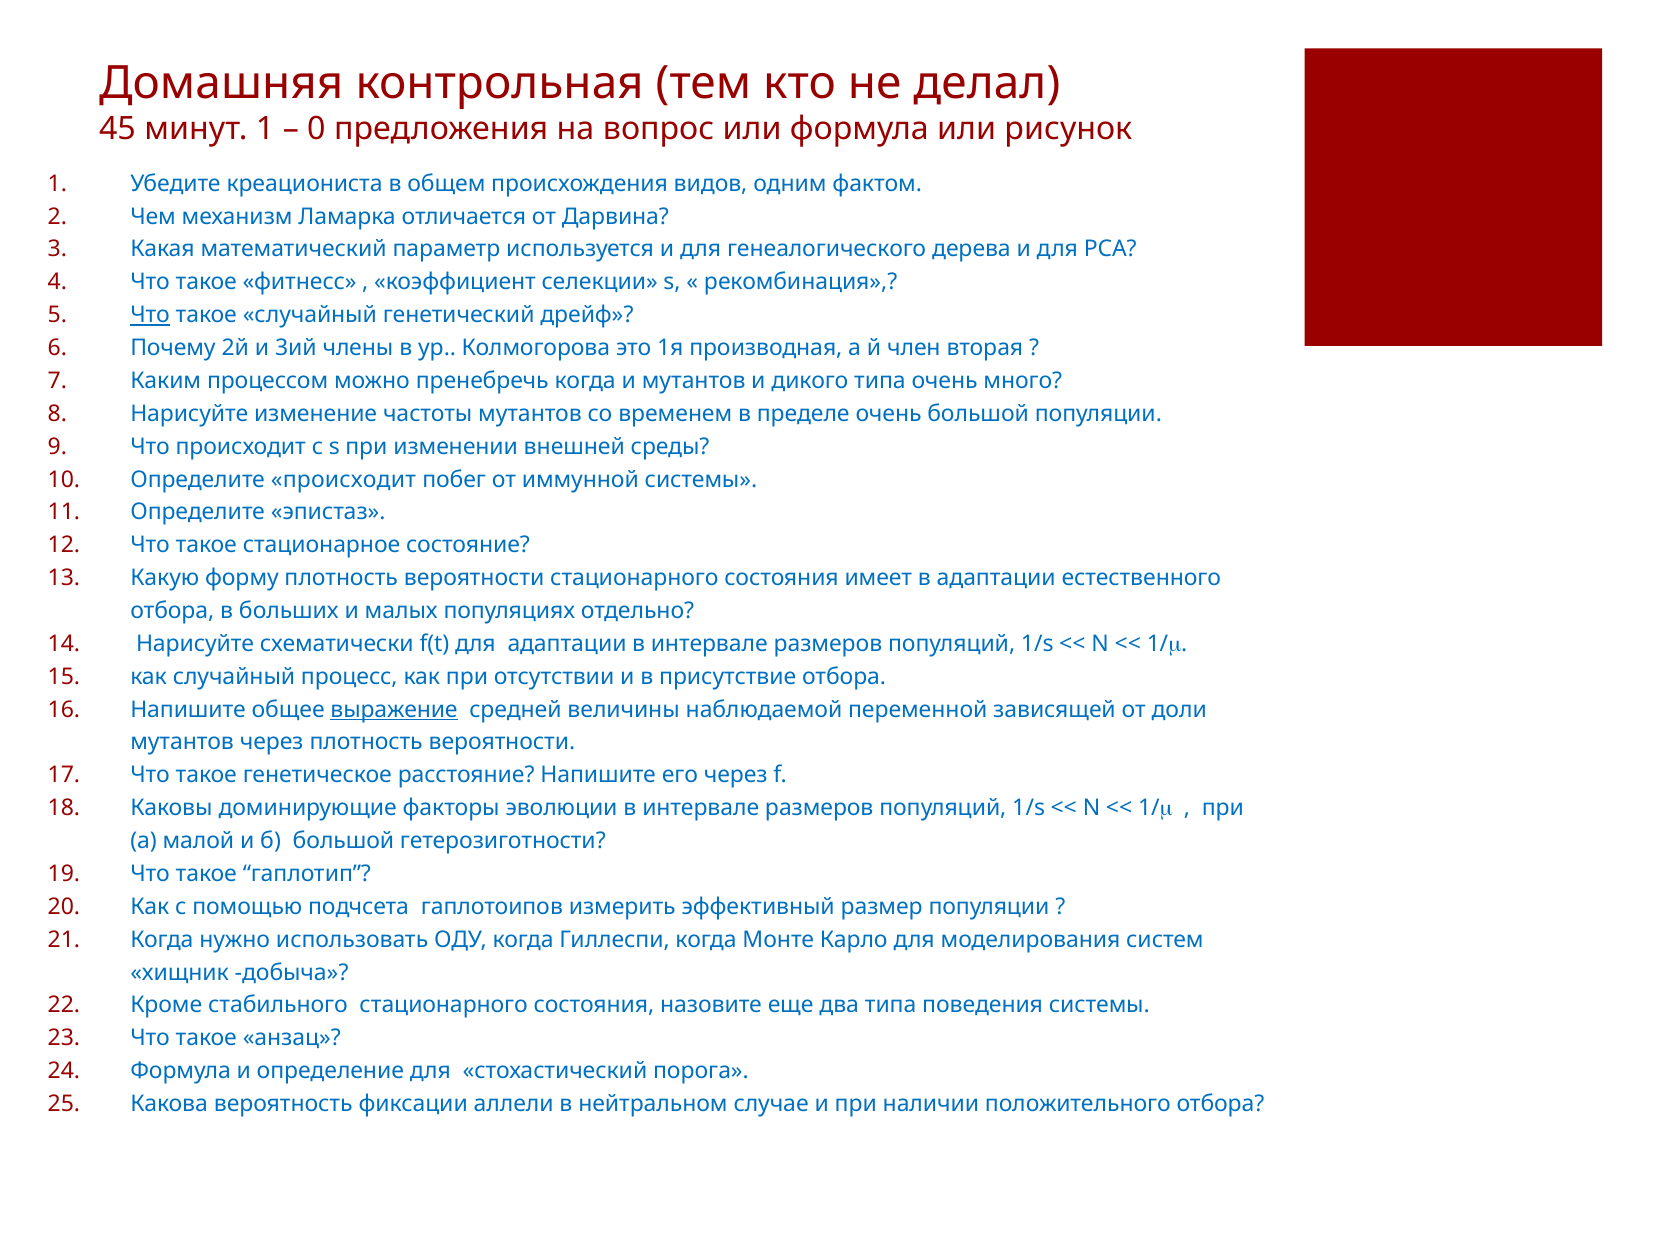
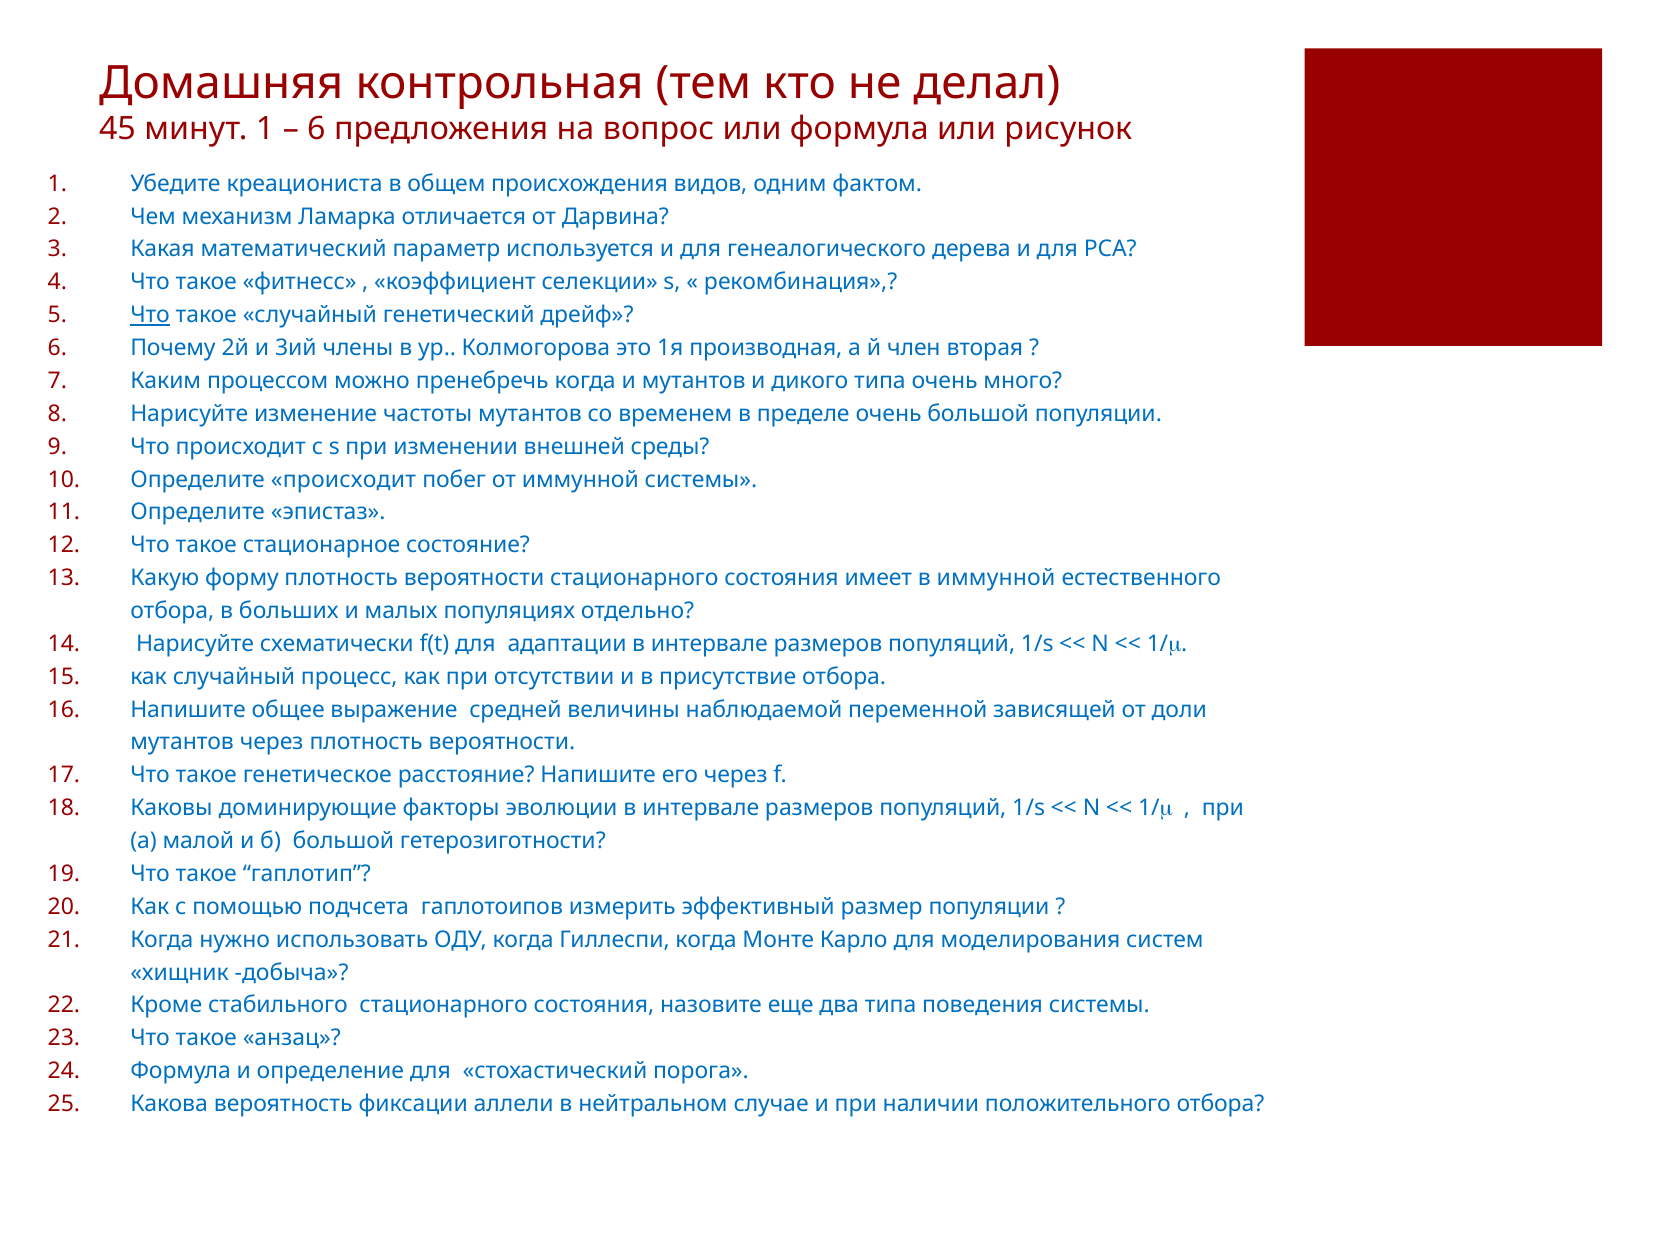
0: 0 -> 6 (316, 129)
в адаптации: адаптации -> иммунной (996, 578)
выражение underline: present -> none (394, 710)
